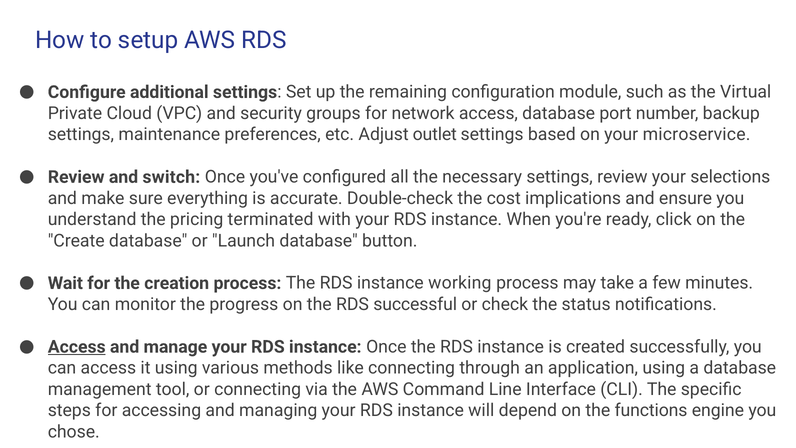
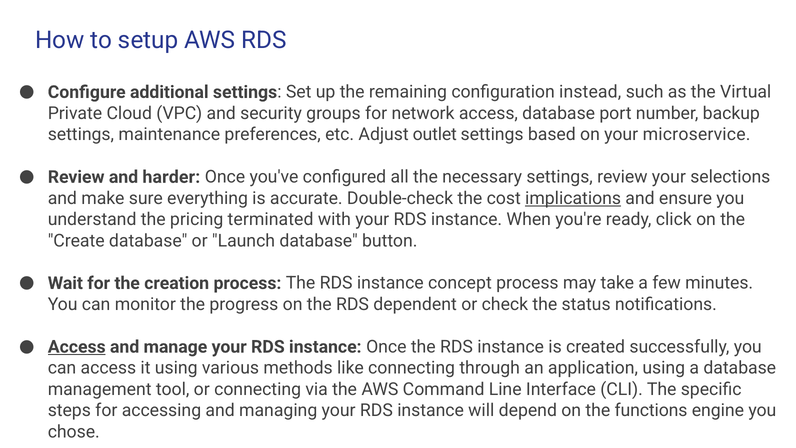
module: module -> instead (590, 92)
switch: switch -> harder (171, 177)
implications underline: none -> present (573, 198)
working: working -> concept (460, 283)
successful: successful -> dependent (415, 304)
